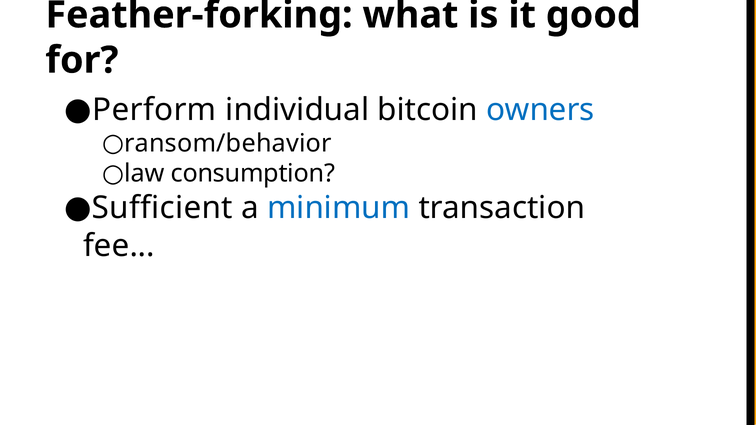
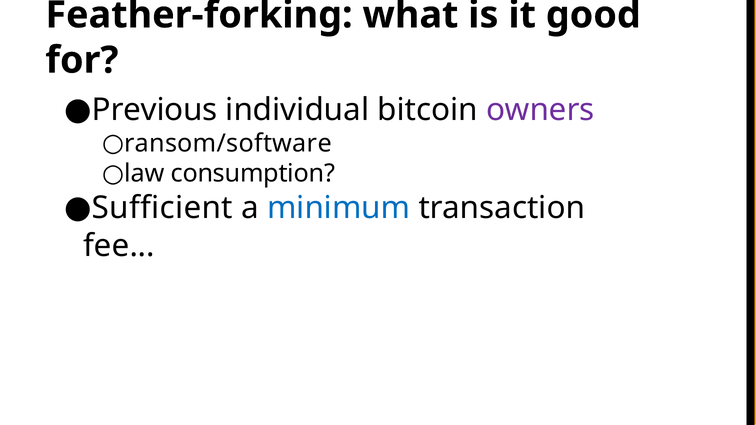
Perform: Perform -> Previous (155, 110)
owners colour: blue -> purple (540, 110)
ransom/behavior: ransom/behavior -> ransom/software (228, 143)
